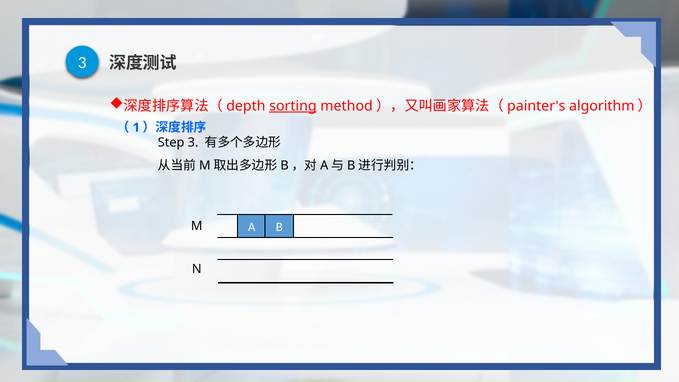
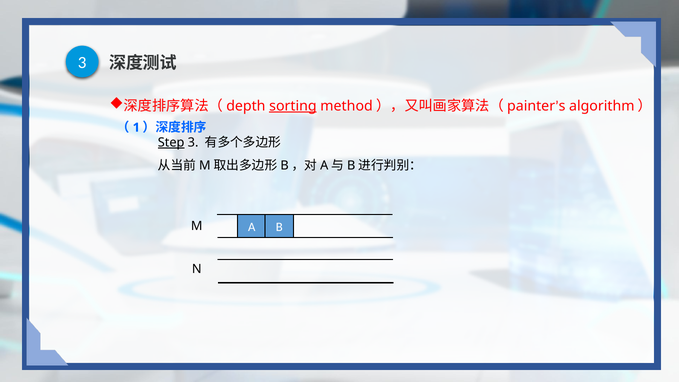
Step underline: none -> present (171, 142)
